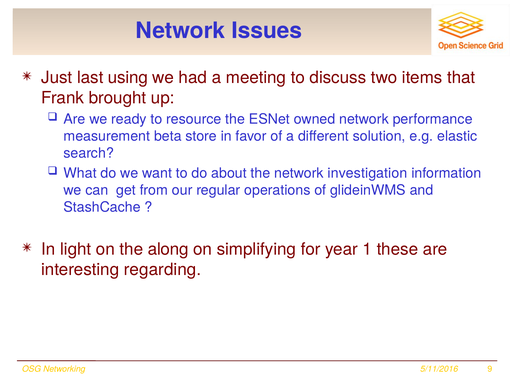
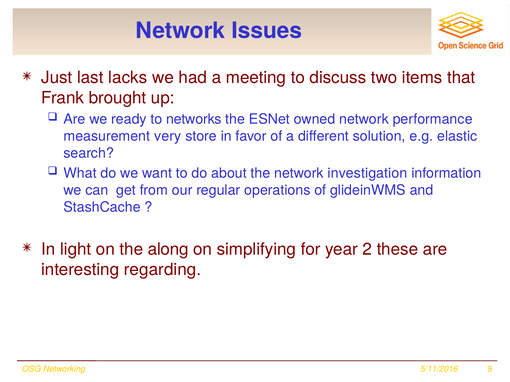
using: using -> lacks (128, 78)
resource: resource -> networks (194, 119)
beta: beta -> very (168, 136)
1: 1 -> 2 (367, 249)
